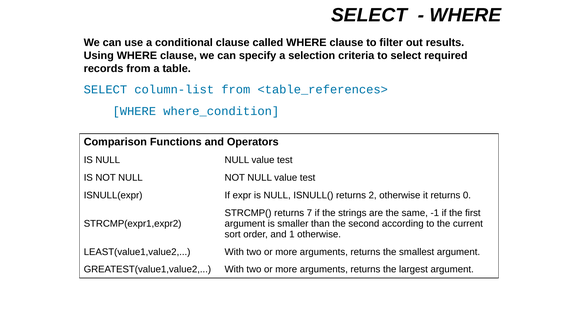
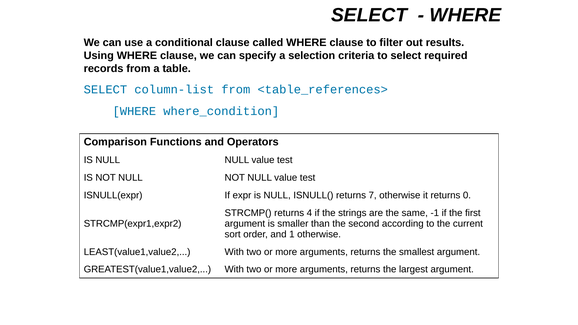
2: 2 -> 7 (373, 195)
7: 7 -> 4 (309, 213)
